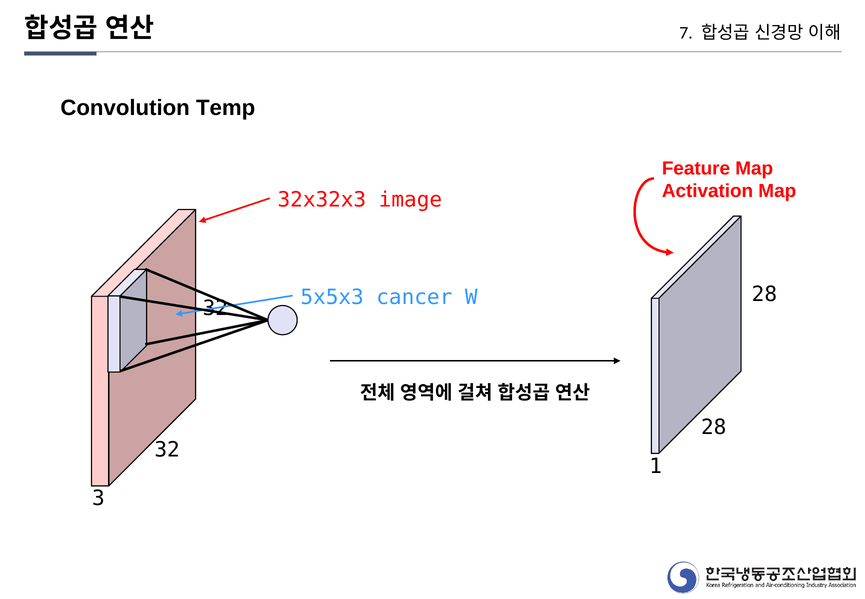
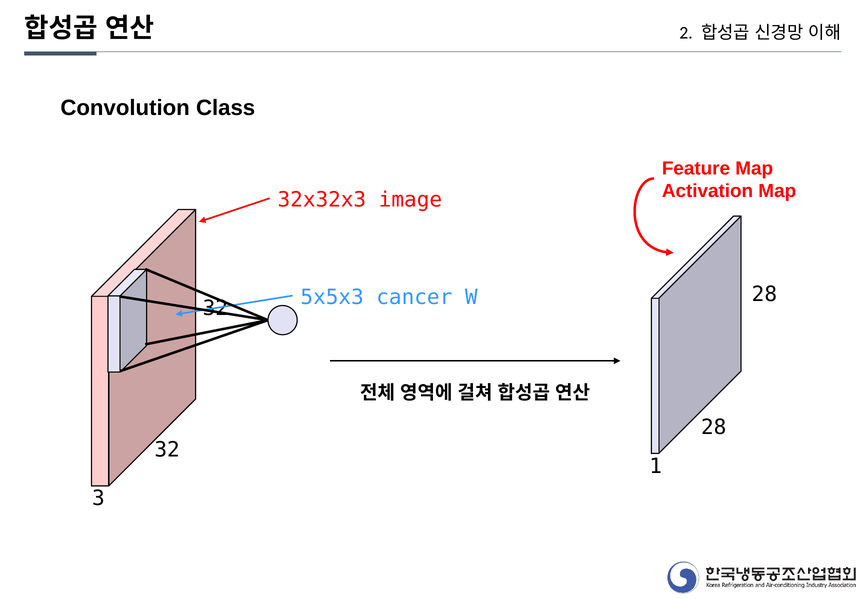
7: 7 -> 2 (686, 33)
Temp: Temp -> Class (226, 108)
